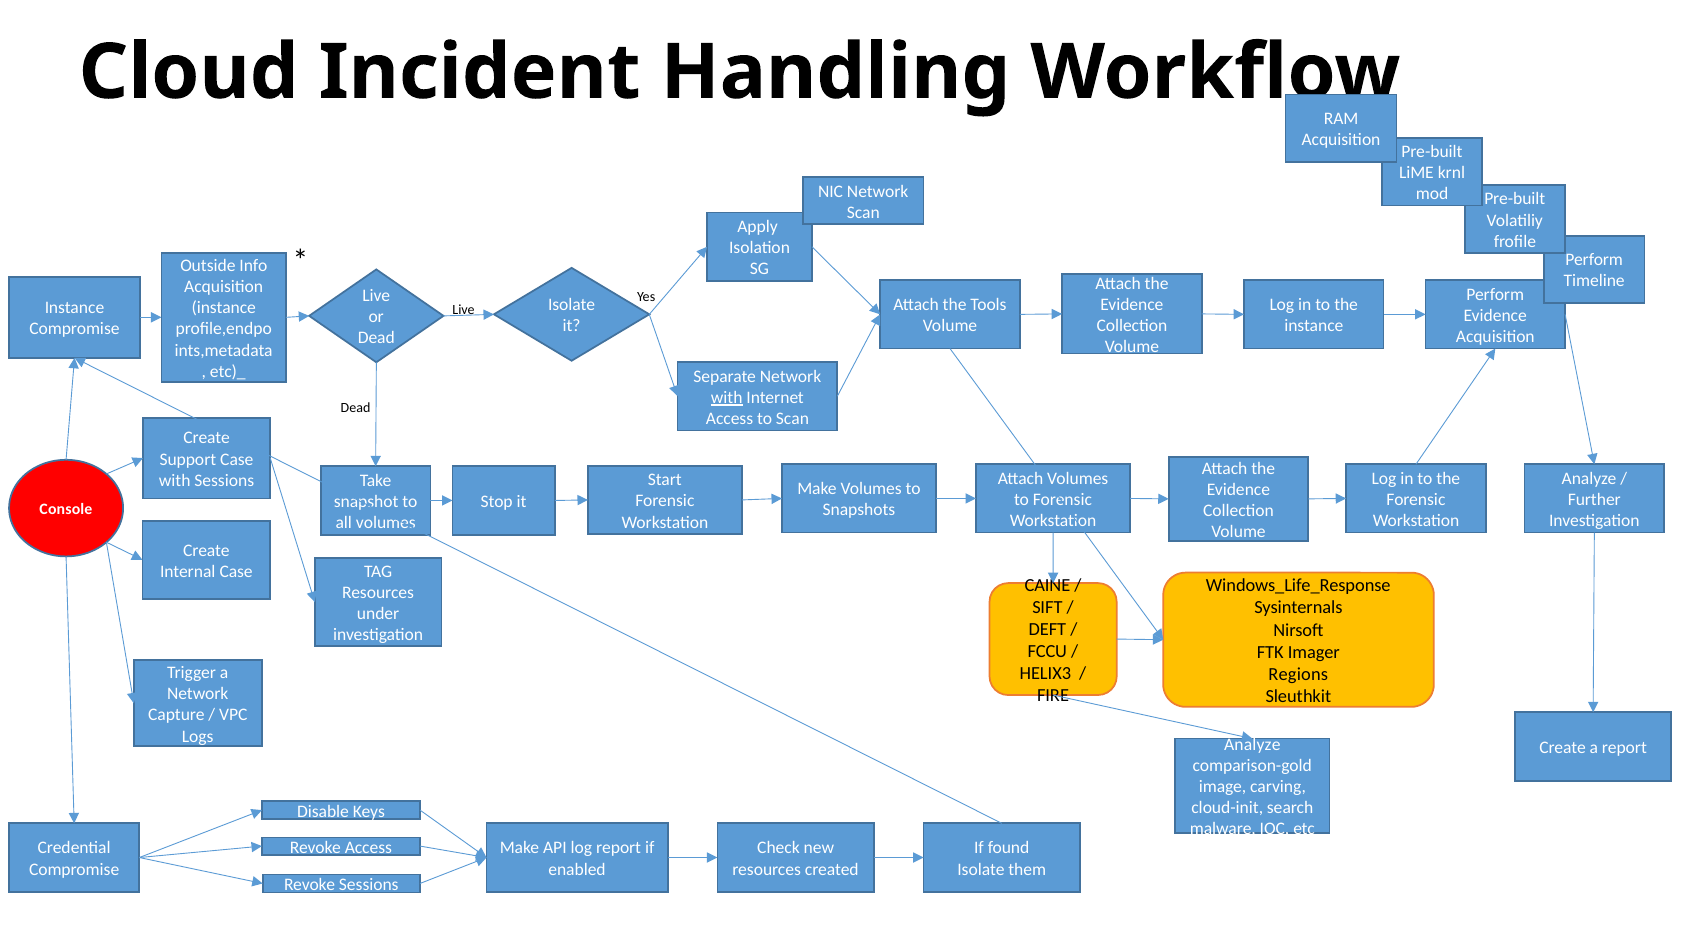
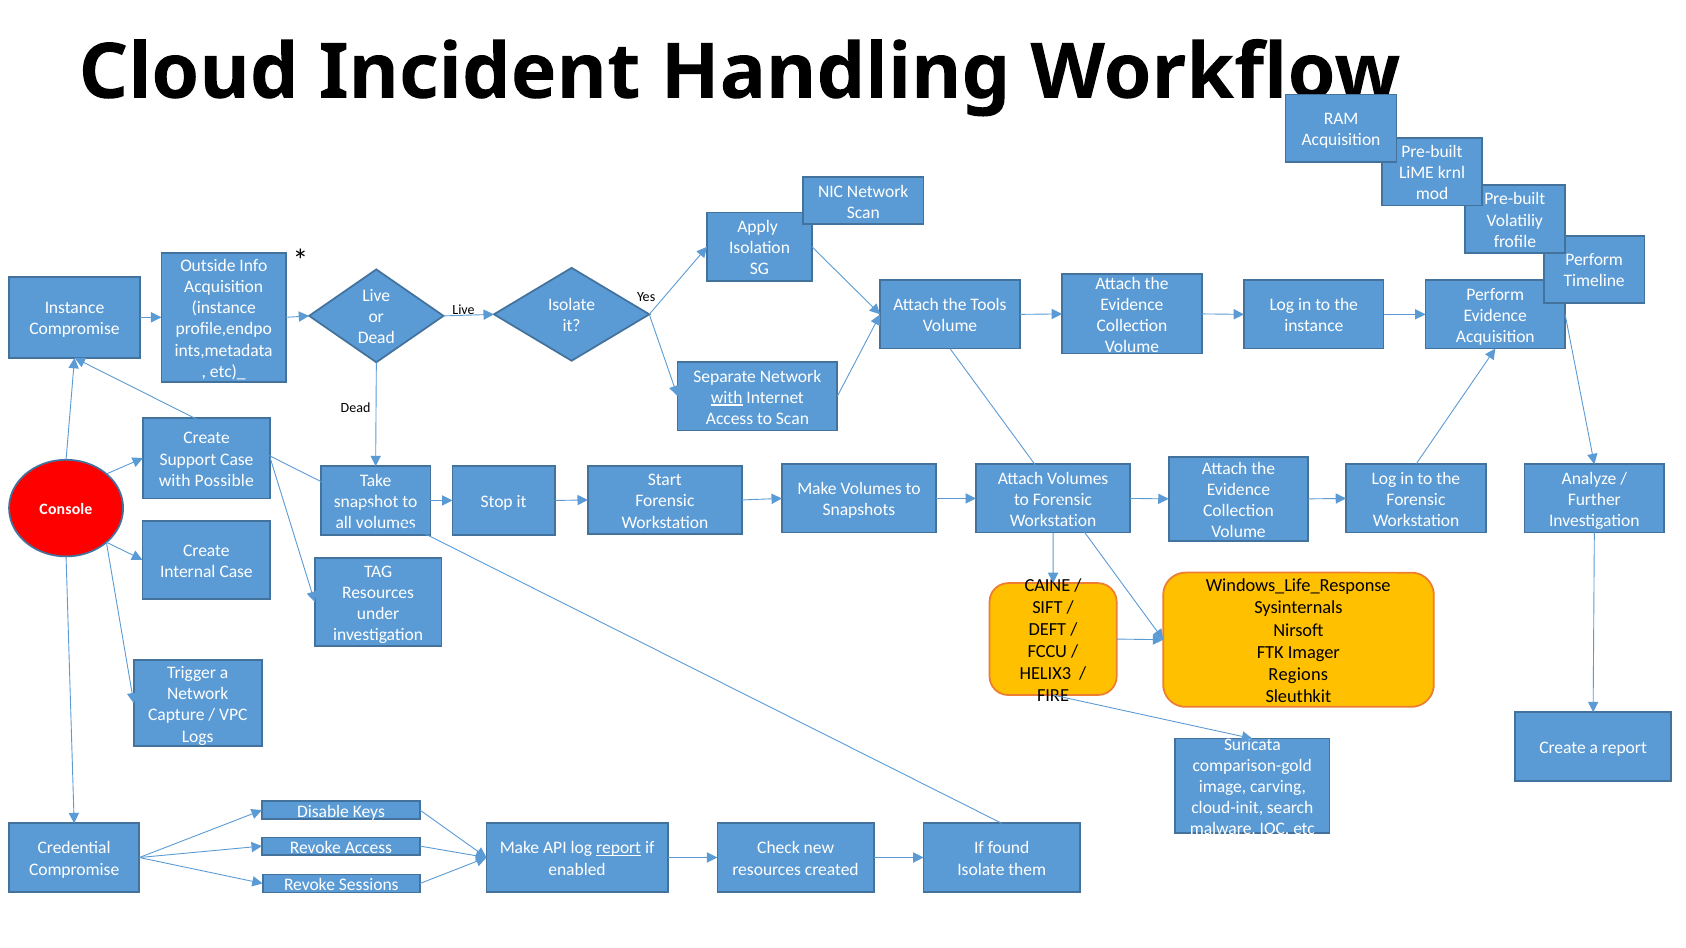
with Sessions: Sessions -> Possible (224, 481)
Analyze: Analyze -> Suricata (1252, 745)
report underline: none -> present (619, 849)
